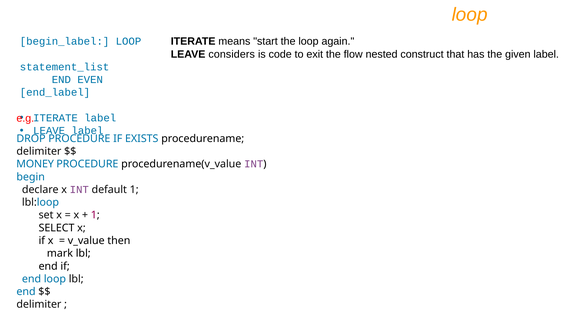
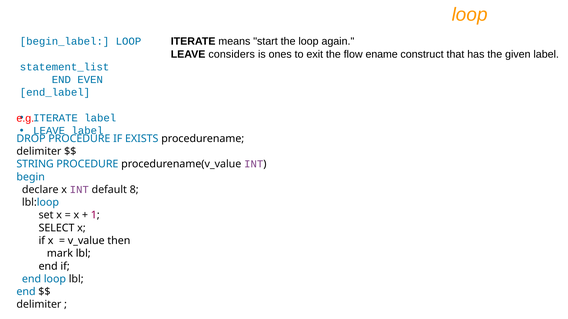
code: code -> ones (280, 54)
nested: nested -> ename (382, 54)
MONEY: MONEY -> STRING (35, 164)
default 1: 1 -> 8 (134, 190)
